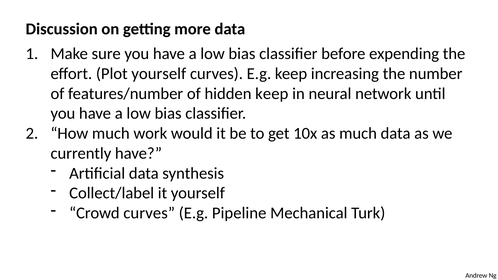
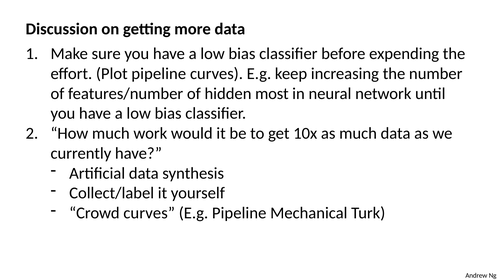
Plot yourself: yourself -> pipeline (159, 74)
hidden keep: keep -> most (272, 94)
